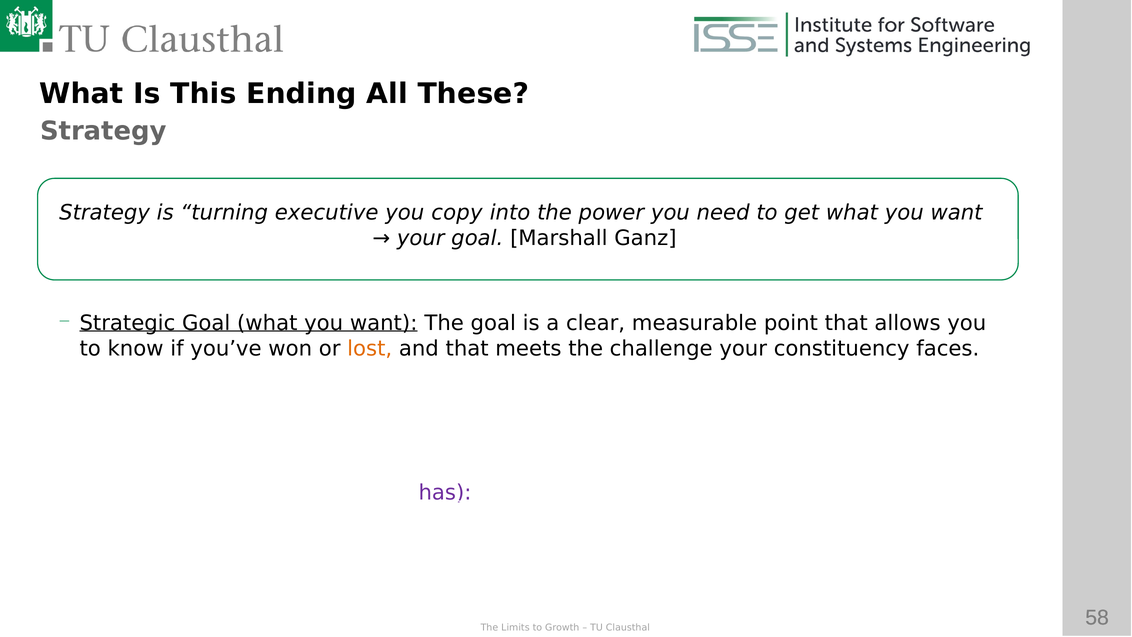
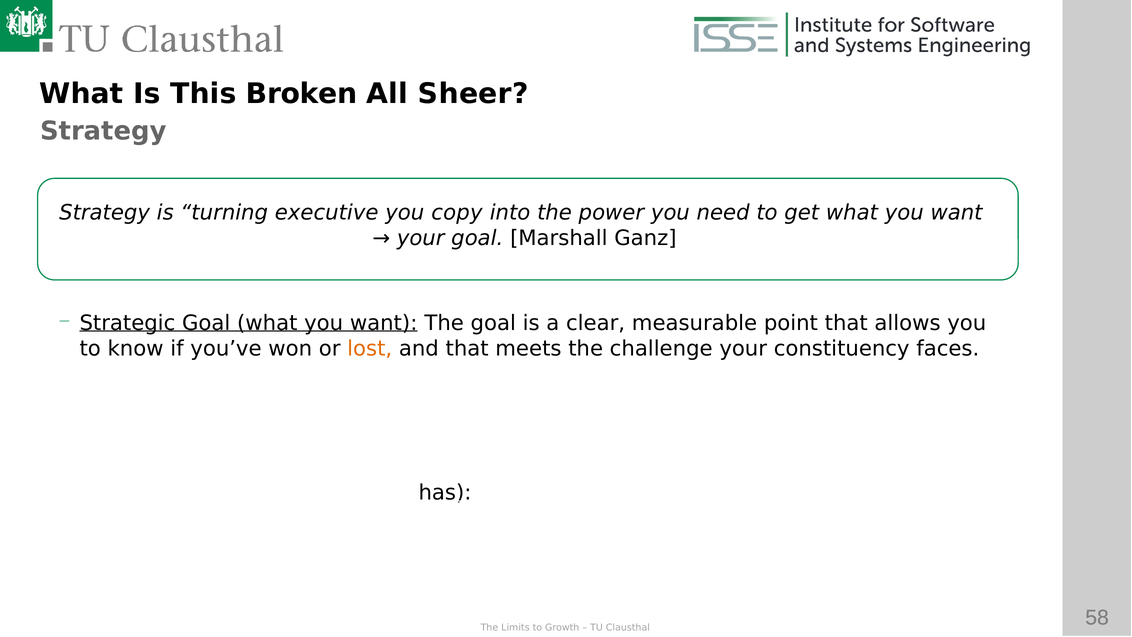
Ending: Ending -> Broken (302, 94)
These: These -> Sheer (473, 94)
has colour: purple -> black (445, 493)
